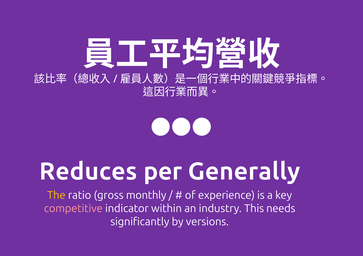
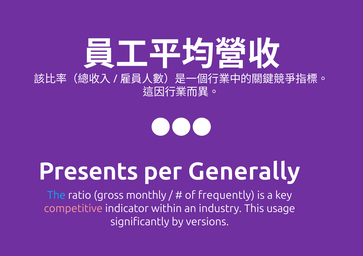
Reduces: Reduces -> Presents (88, 171)
The colour: yellow -> light blue (56, 195)
experience: experience -> frequently (226, 195)
needs: needs -> usage (281, 208)
